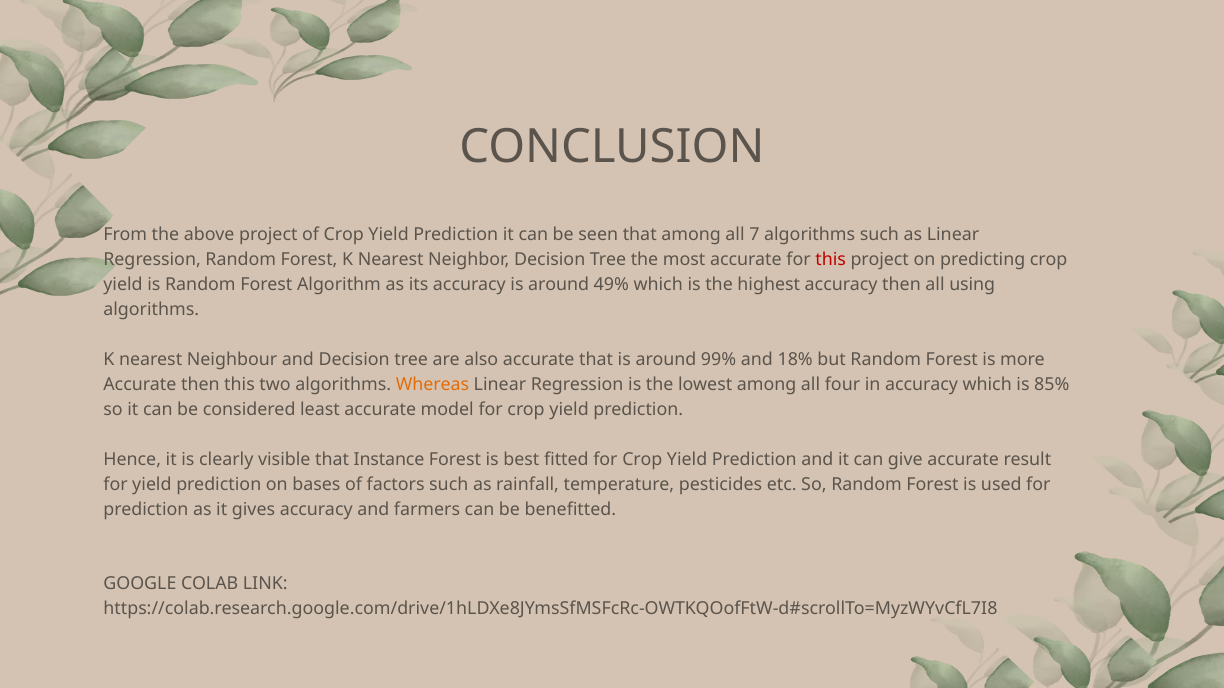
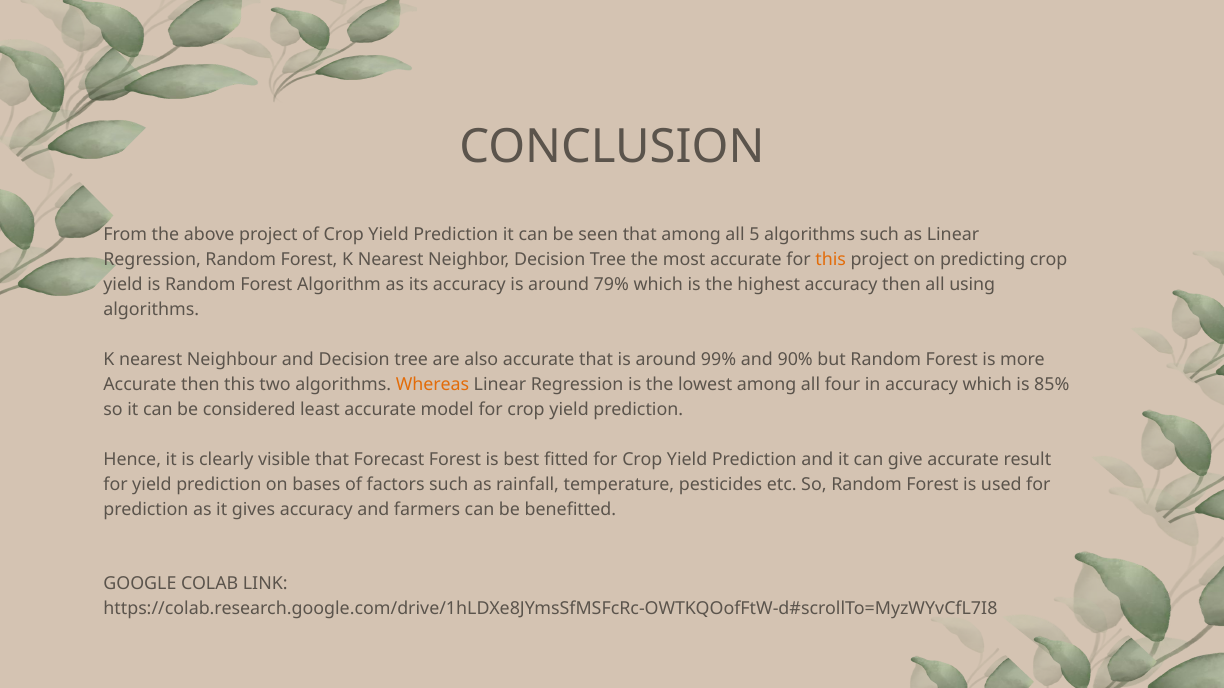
7: 7 -> 5 (754, 235)
this colour: red -> orange (831, 260)
49%: 49% -> 79% (611, 285)
18%: 18% -> 90% (795, 360)
Instance: Instance -> Forecast (389, 460)
